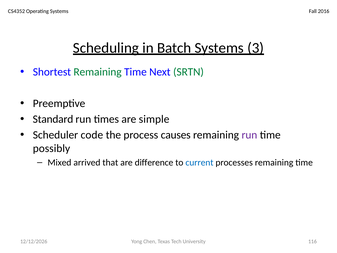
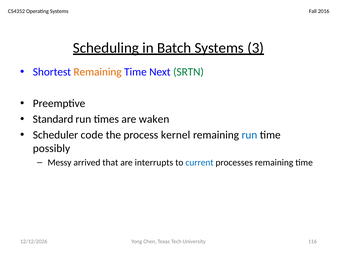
Remaining colour: green -> orange (98, 72)
simple: simple -> waken (154, 119)
causes: causes -> kernel (176, 135)
run colour: purple -> blue (249, 135)
Mixed: Mixed -> Messy (60, 162)
difference: difference -> interrupts (154, 162)
